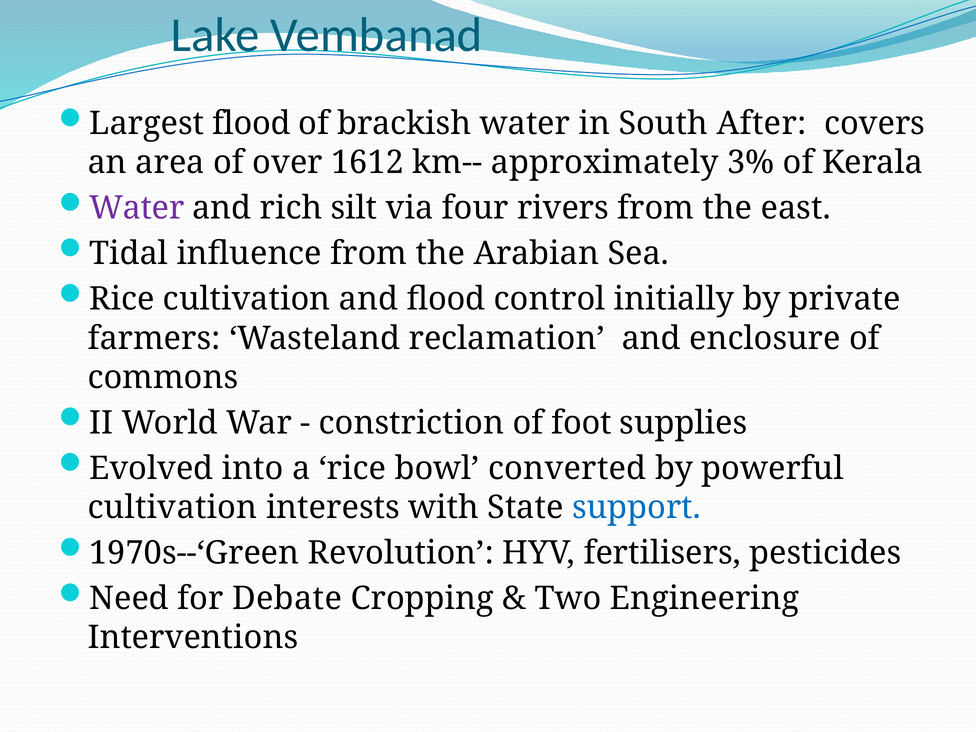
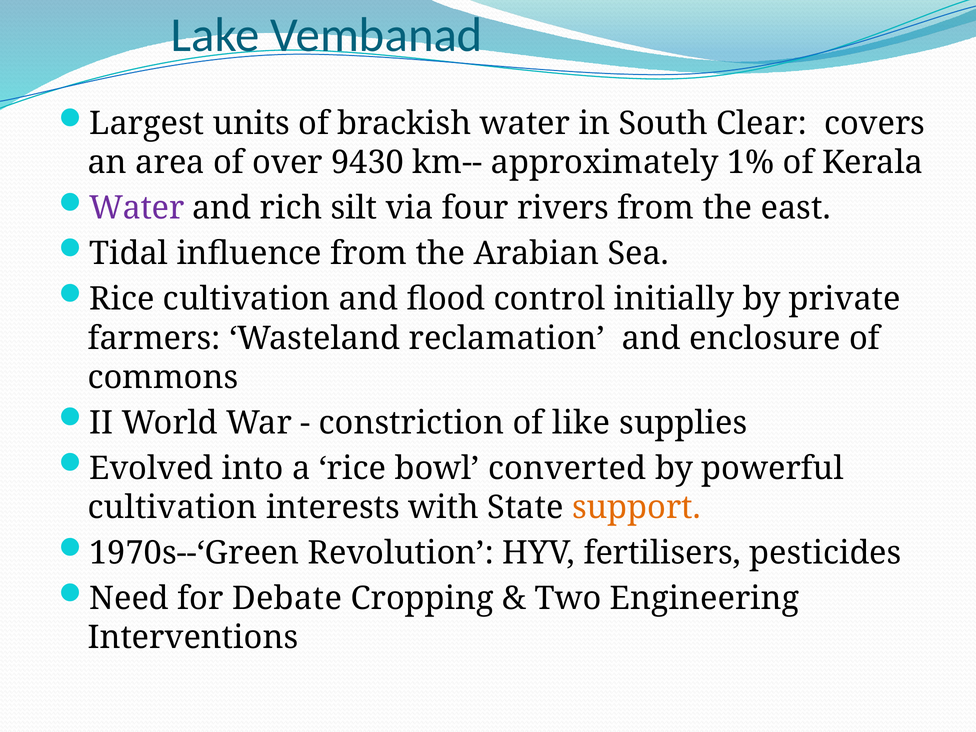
Largest flood: flood -> units (251, 124)
After: After -> Clear (762, 124)
1612: 1612 -> 9430 (368, 163)
3%: 3% -> 1% (751, 163)
foot: foot -> like (581, 423)
support colour: blue -> orange (637, 507)
